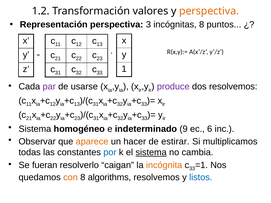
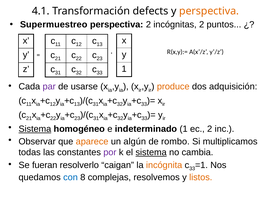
1.2: 1.2 -> 4.1 (41, 11)
valores: valores -> defects (151, 11)
Representación: Representación -> Supermuestreo (54, 25)
perspectiva 3: 3 -> 2 (148, 25)
incógnitas 8: 8 -> 2 (202, 25)
produce colour: purple -> orange (173, 87)
dos resolvemos: resolvemos -> adquisición (233, 87)
Sistema underline: none -> present (35, 129)
indeterminado 9: 9 -> 1 (184, 129)
ec 6: 6 -> 2 (210, 129)
hacer: hacer -> algún (135, 142)
estirar: estirar -> rombo (175, 142)
por colour: blue -> purple (110, 153)
con colour: orange -> blue (71, 178)
algorithms: algorithms -> complejas (109, 178)
listos colour: blue -> orange (201, 178)
